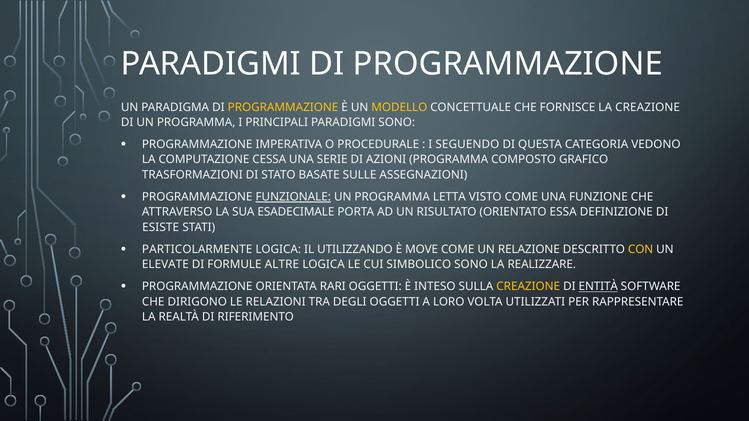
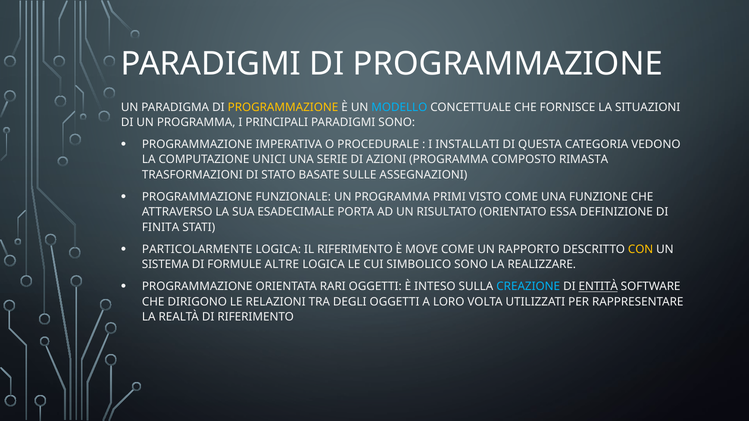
MODELLO colour: yellow -> light blue (399, 107)
LA CREAZIONE: CREAZIONE -> SITUAZIONI (648, 107)
SEGUENDO: SEGUENDO -> INSTALLATI (467, 145)
CESSA: CESSA -> UNICI (269, 160)
GRAFICO: GRAFICO -> RIMASTA (584, 160)
FUNZIONALE underline: present -> none (293, 197)
LETTA: LETTA -> PRIMI (449, 197)
ESISTE: ESISTE -> FINITA (161, 227)
IL UTILIZZANDO: UTILIZZANDO -> RIFERIMENTO (355, 250)
RELAZIONE: RELAZIONE -> RAPPORTO (529, 250)
ELEVATE: ELEVATE -> SISTEMA (165, 265)
CREAZIONE colour: yellow -> light blue (528, 287)
